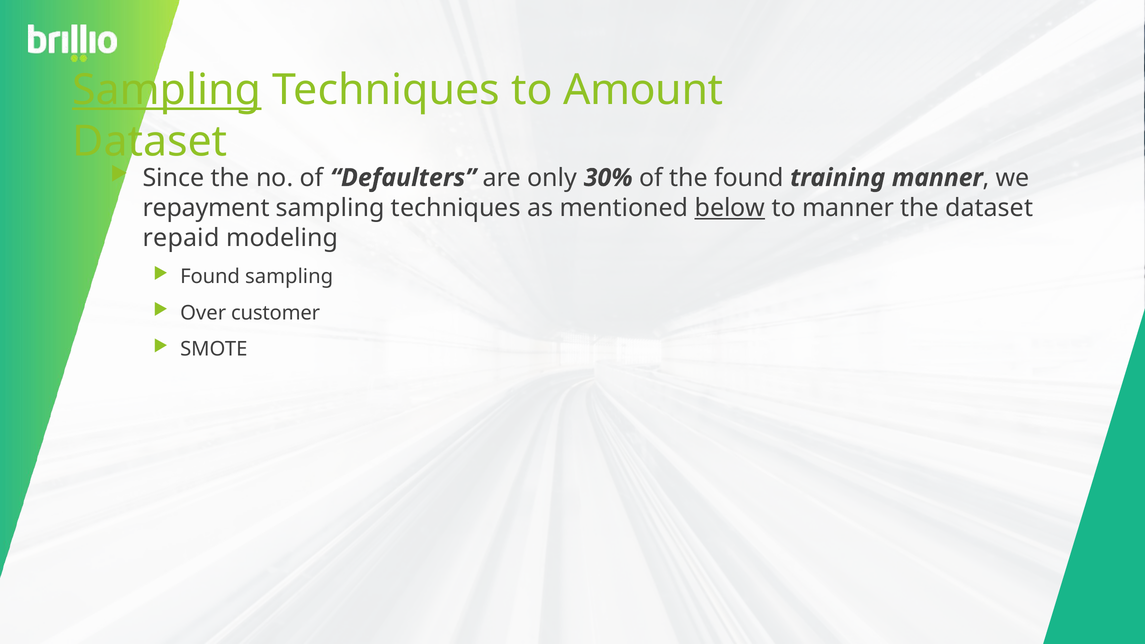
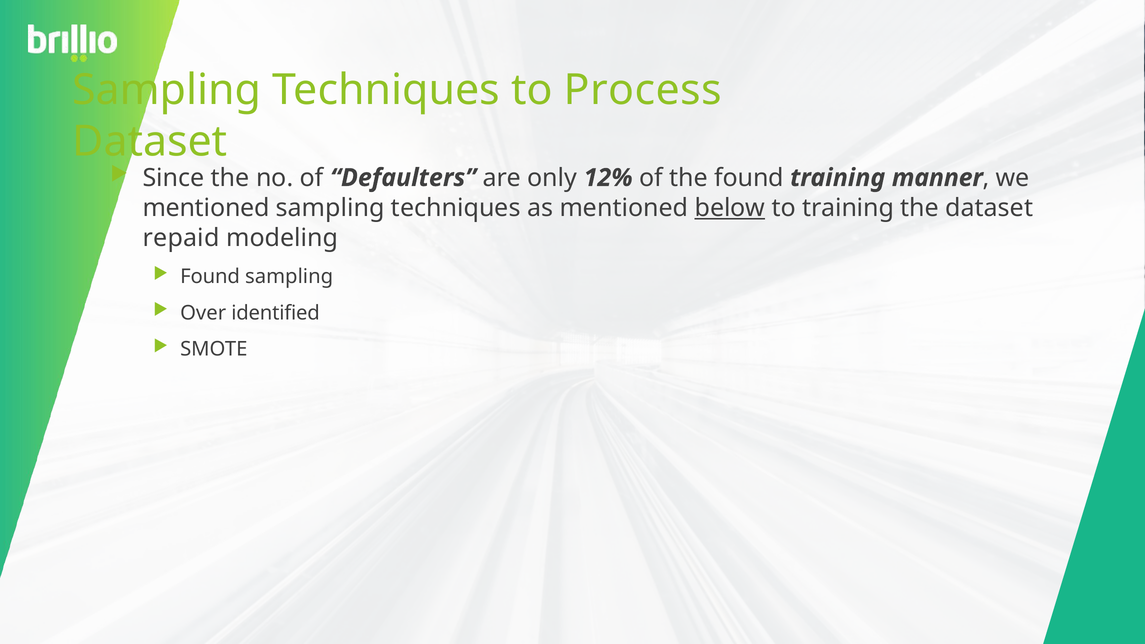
Sampling underline: present -> none (167, 90)
Amount: Amount -> Process (643, 90)
30%: 30% -> 12% (608, 178)
repayment: repayment -> mentioned (206, 208)
to manner: manner -> training (848, 208)
customer: customer -> identified (276, 313)
